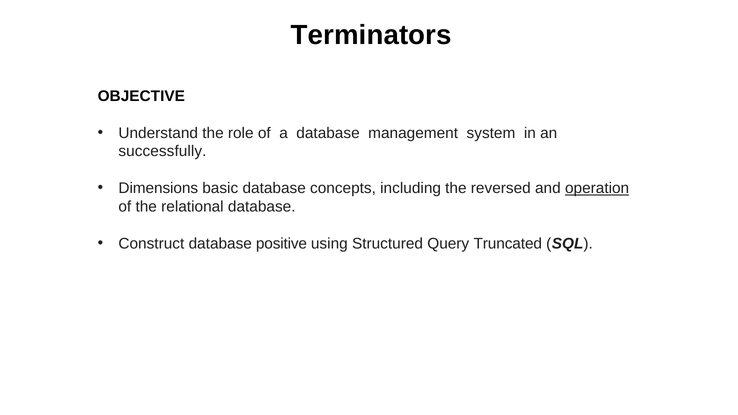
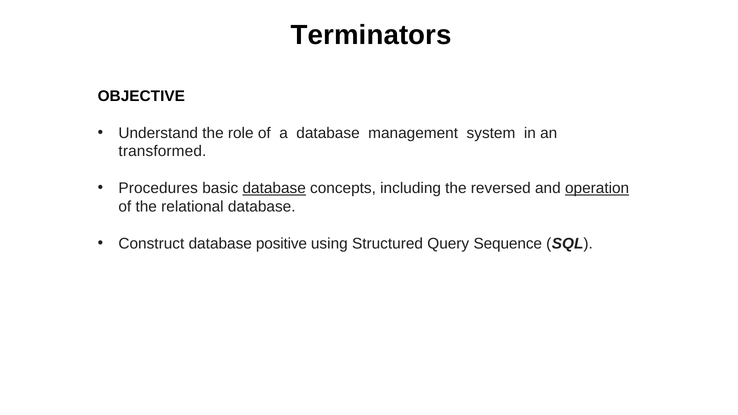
successfully: successfully -> transformed (162, 151)
Dimensions: Dimensions -> Procedures (158, 188)
database underline: none -> present (274, 188)
Truncated: Truncated -> Sequence (508, 244)
